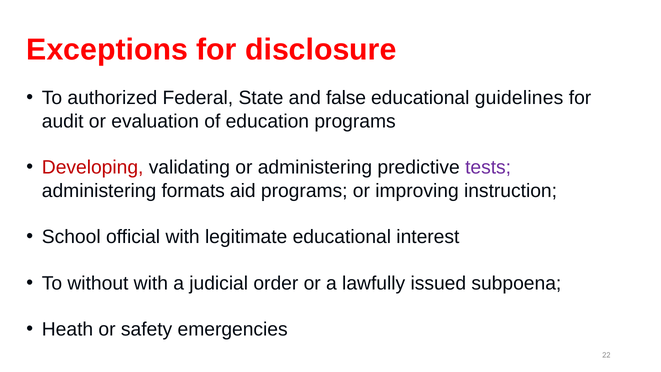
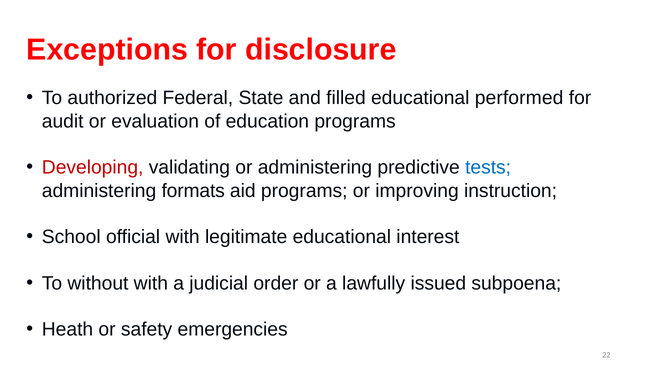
false: false -> filled (346, 98)
guidelines: guidelines -> performed (519, 98)
tests colour: purple -> blue (488, 167)
